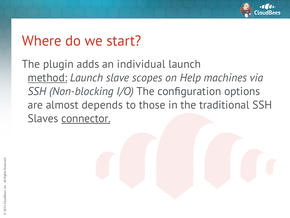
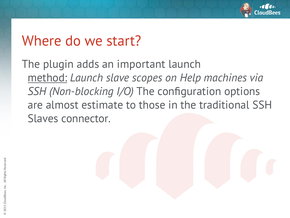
individual: individual -> important (141, 64)
depends: depends -> estimate (102, 105)
connector underline: present -> none (86, 118)
